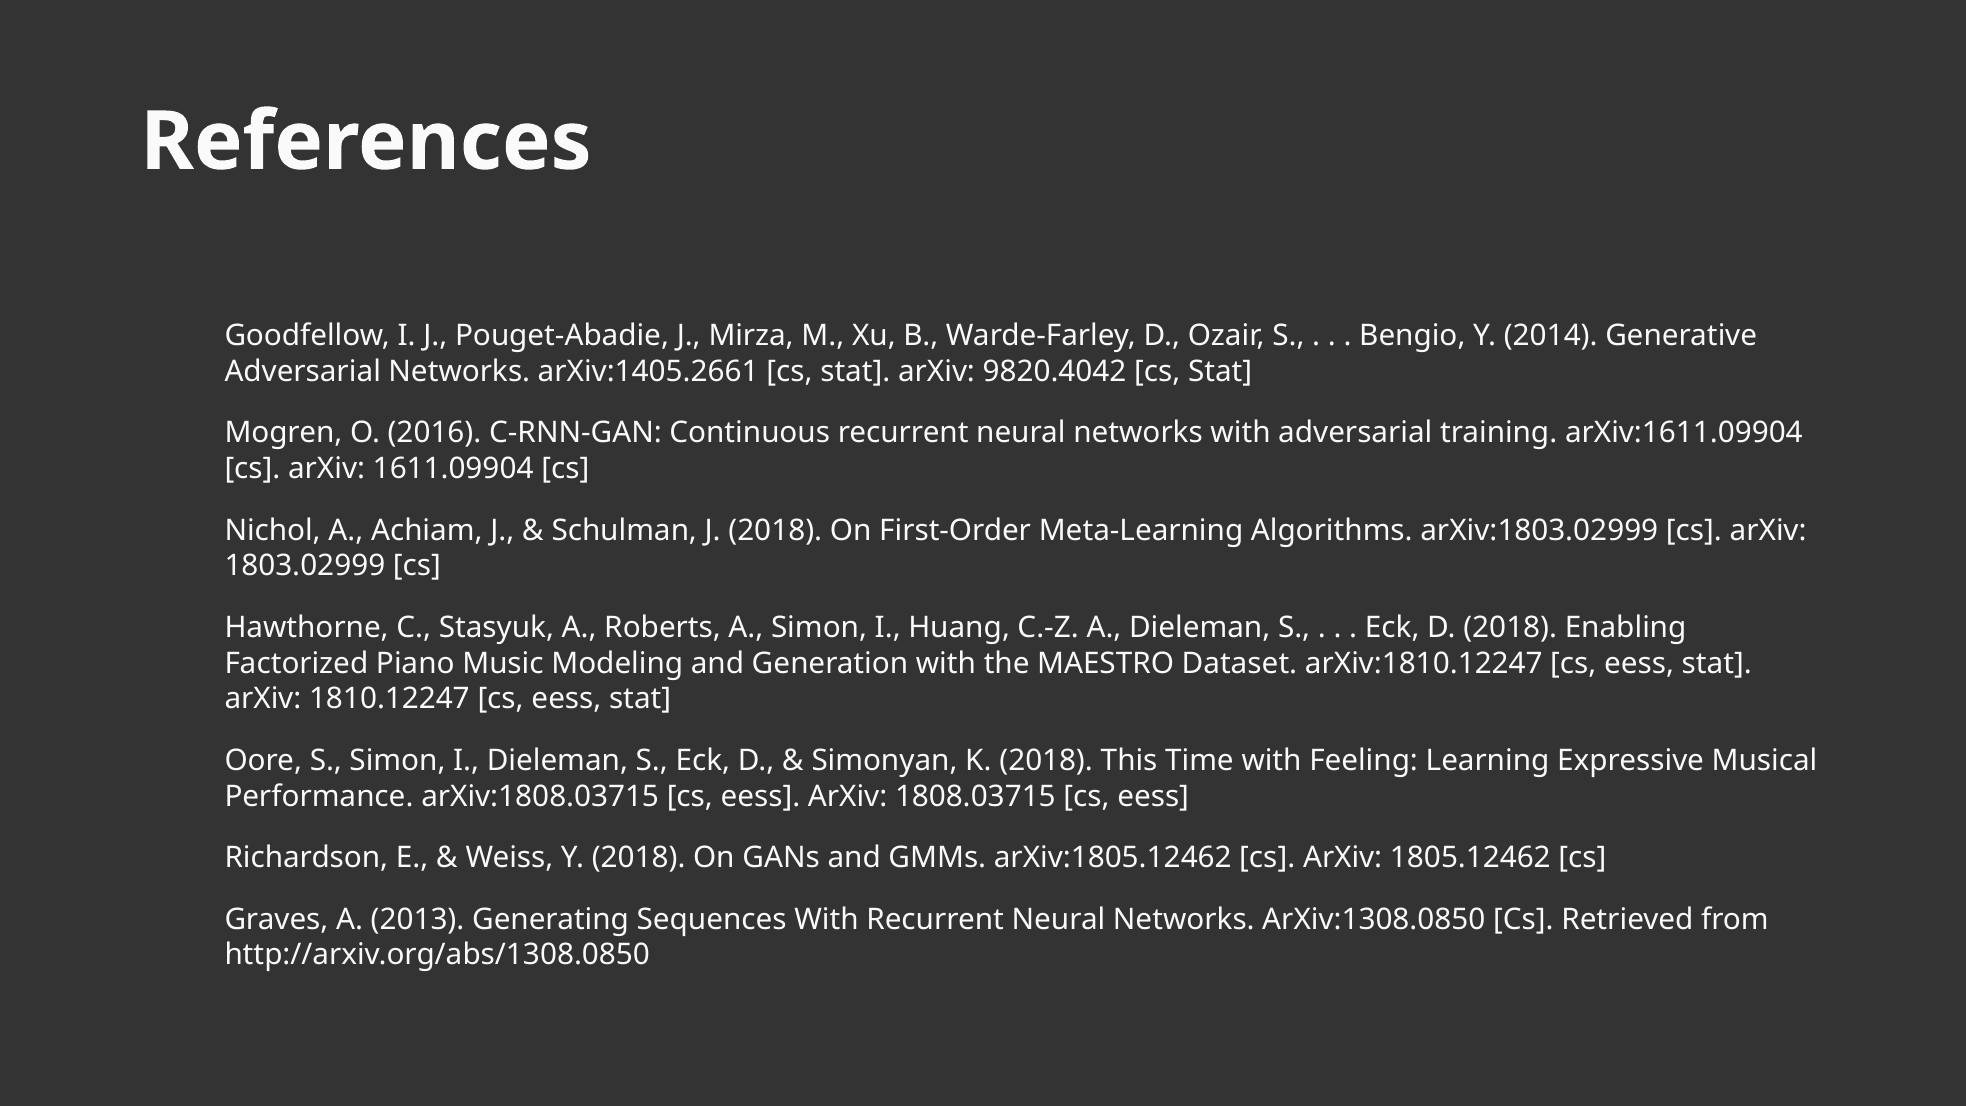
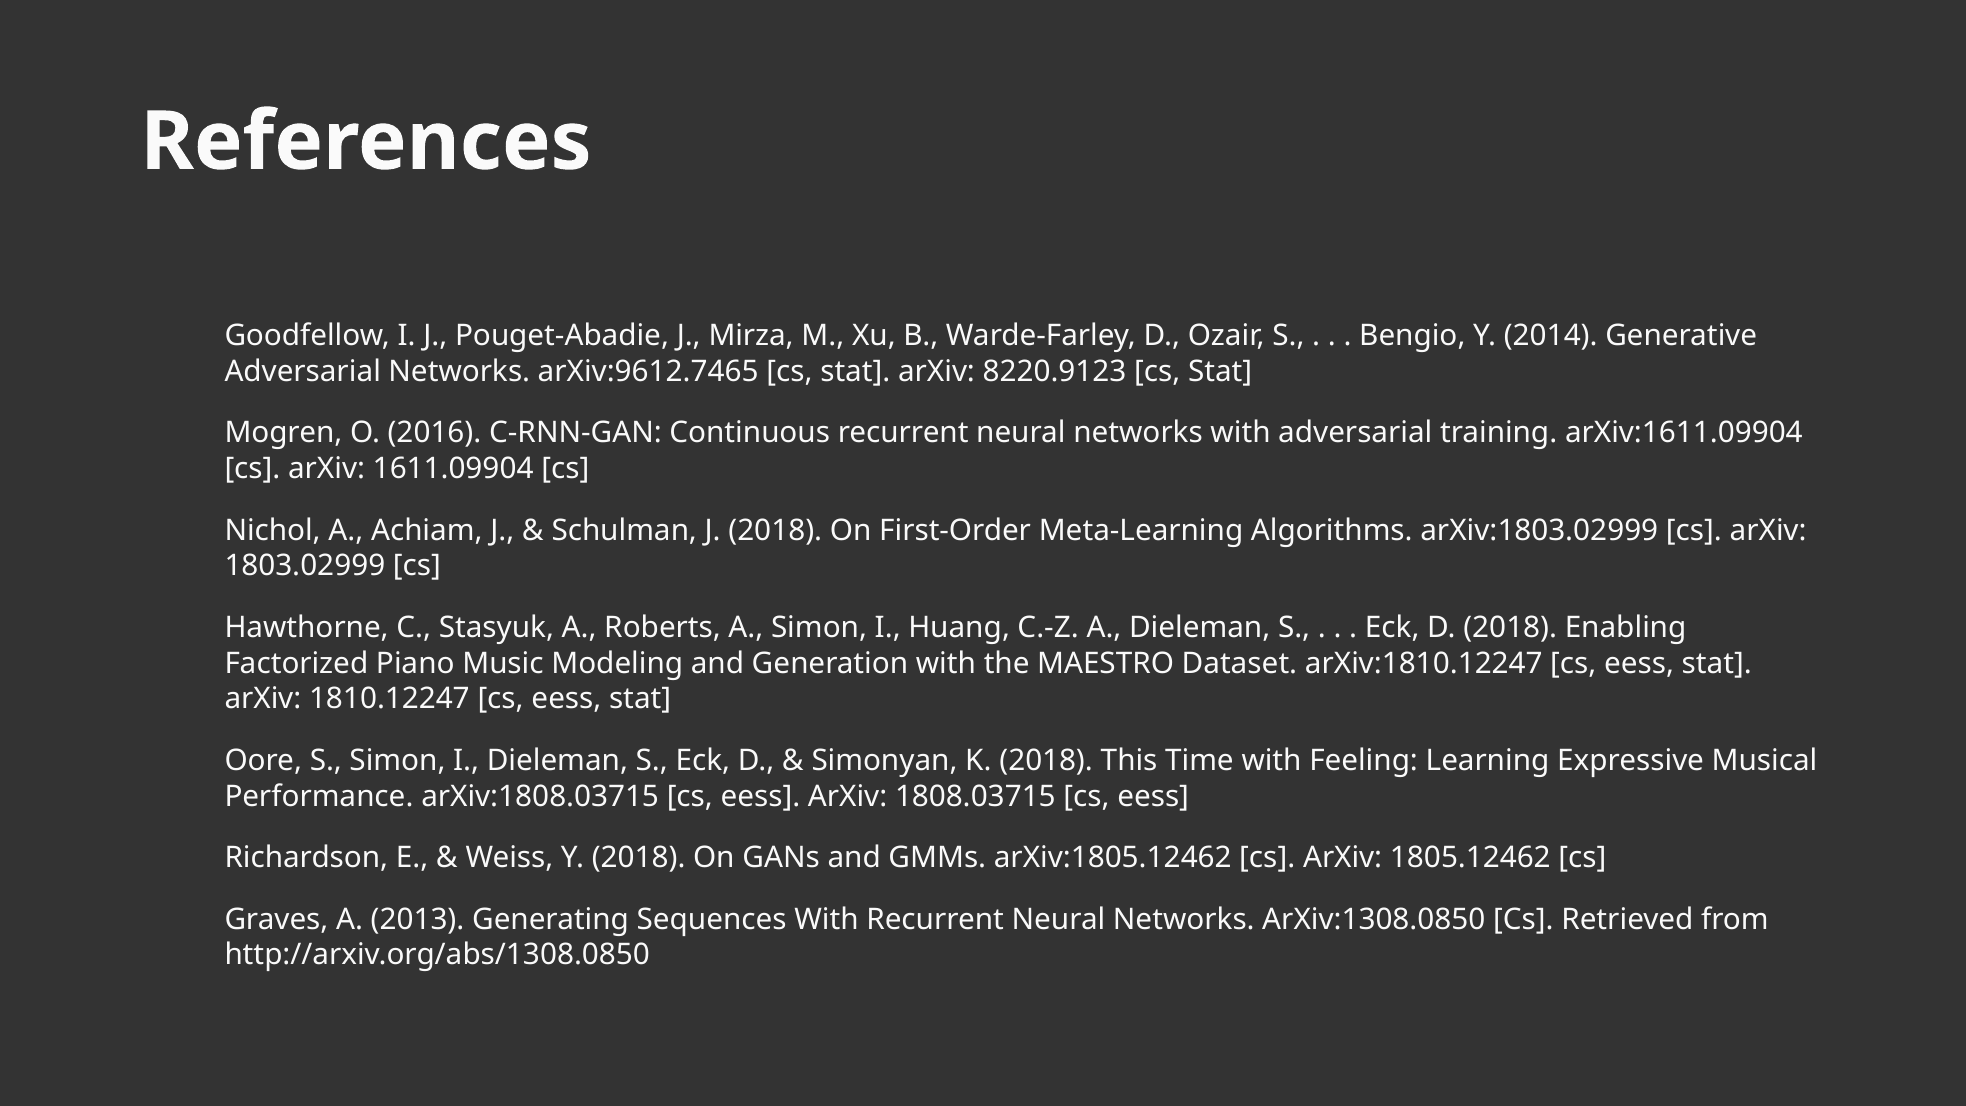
arXiv:1405.2661: arXiv:1405.2661 -> arXiv:9612.7465 (648, 371)
9820.4042: 9820.4042 -> 8220.9123 (1055, 371)
